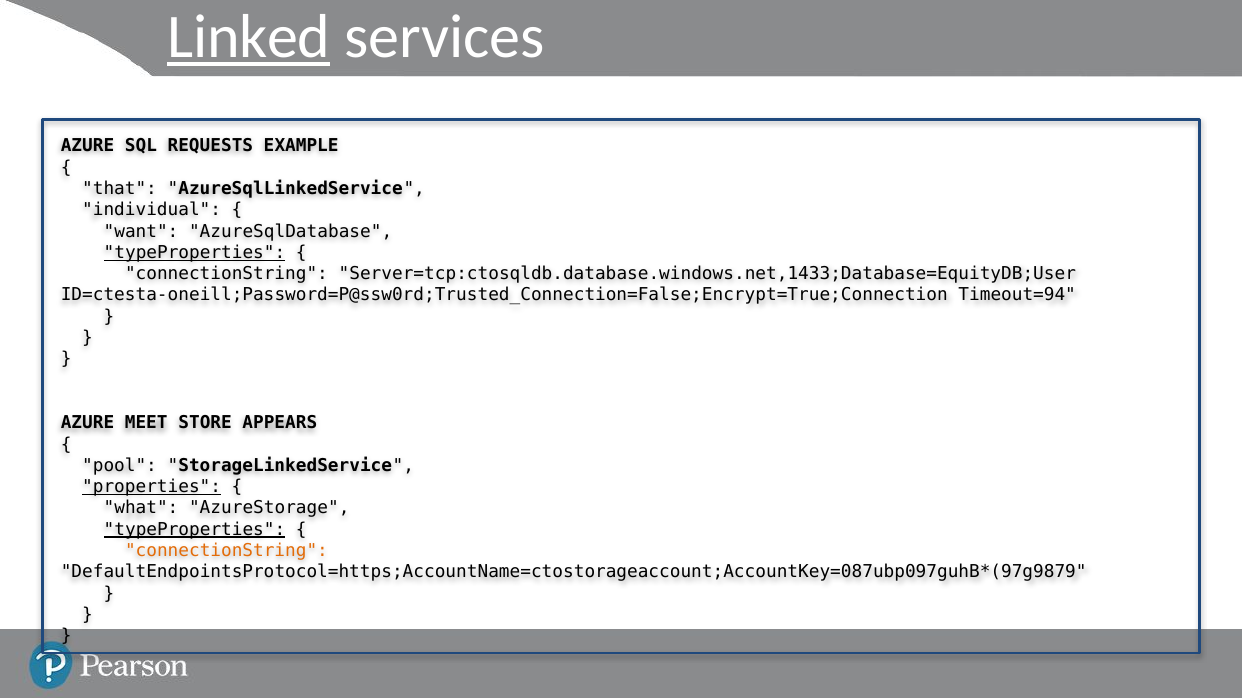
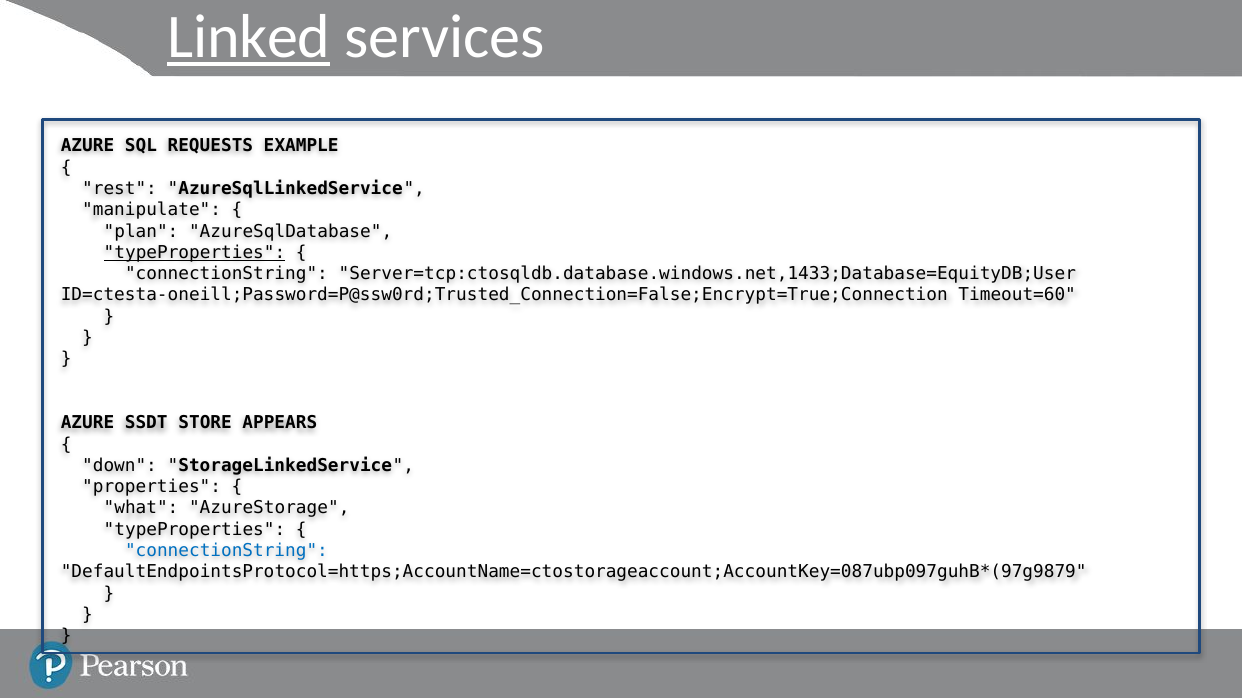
that: that -> rest (120, 189)
individual: individual -> manipulate (152, 210)
want: want -> plan (141, 231)
Timeout=94: Timeout=94 -> Timeout=60 (1017, 295)
MEET: MEET -> SSDT (146, 423)
pool: pool -> down (120, 466)
properties underline: present -> none (152, 487)
typeProperties underline: present -> none (194, 530)
connectionString colour: orange -> blue (226, 551)
